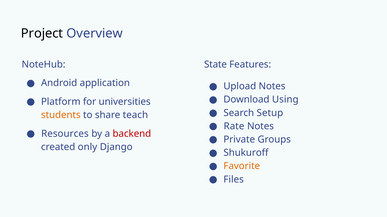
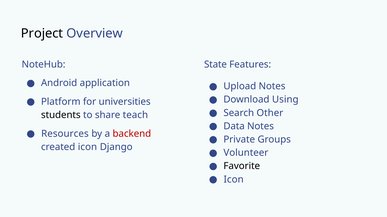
Setup: Setup -> Other (270, 113)
students colour: orange -> black (61, 115)
Rate: Rate -> Data (234, 127)
created only: only -> icon (87, 147)
Shukuroff: Shukuroff -> Volunteer (246, 153)
Favorite colour: orange -> black (242, 167)
Files: Files -> Icon (234, 180)
